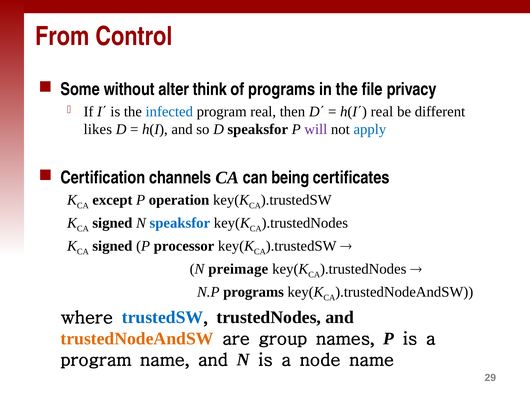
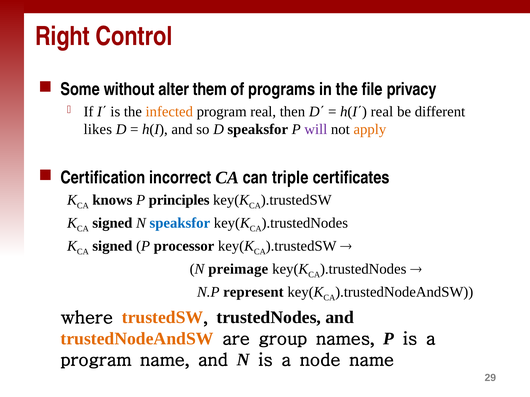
From: From -> Right (62, 36)
think: think -> them (210, 90)
infected colour: blue -> orange (169, 112)
apply colour: blue -> orange (370, 129)
channels: channels -> incorrect (180, 178)
being: being -> triple (290, 178)
except: except -> knows (112, 200)
operation: operation -> principles (179, 200)
N.P programs: programs -> represent (253, 292)
trustedSW colour: blue -> orange (163, 318)
